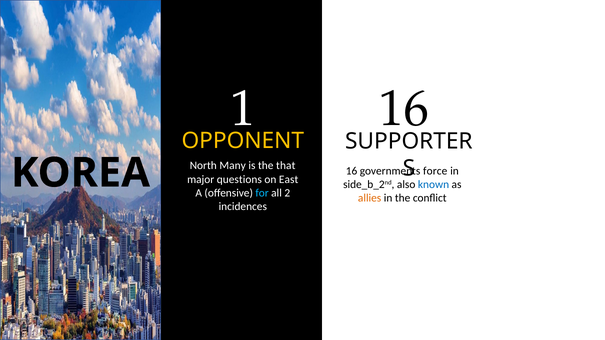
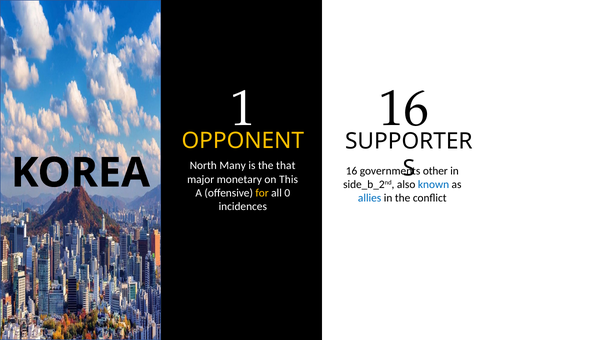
force: force -> other (435, 171)
questions: questions -> monetary (239, 179)
East: East -> This (289, 179)
for colour: light blue -> yellow (262, 193)
2: 2 -> 0 (287, 193)
allies colour: orange -> blue (370, 198)
